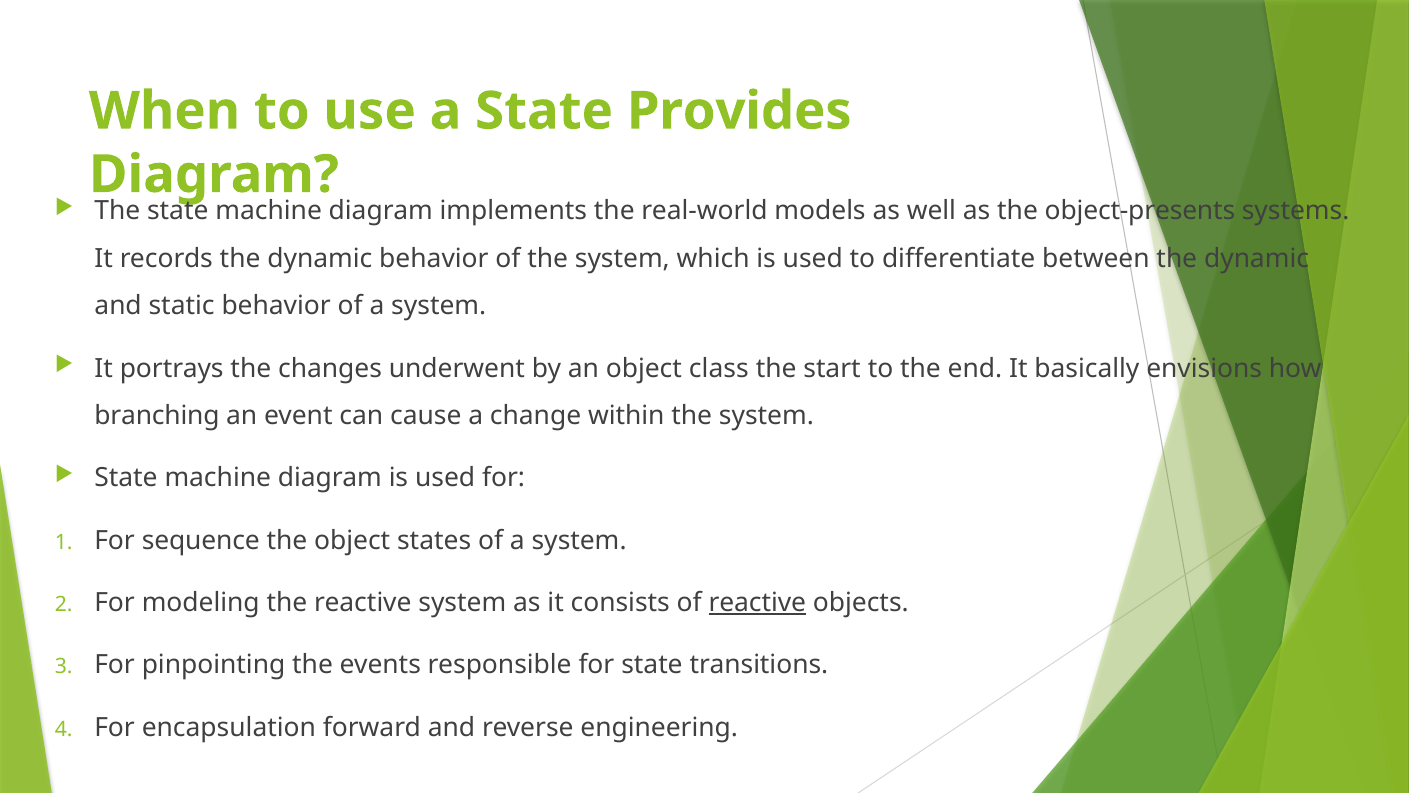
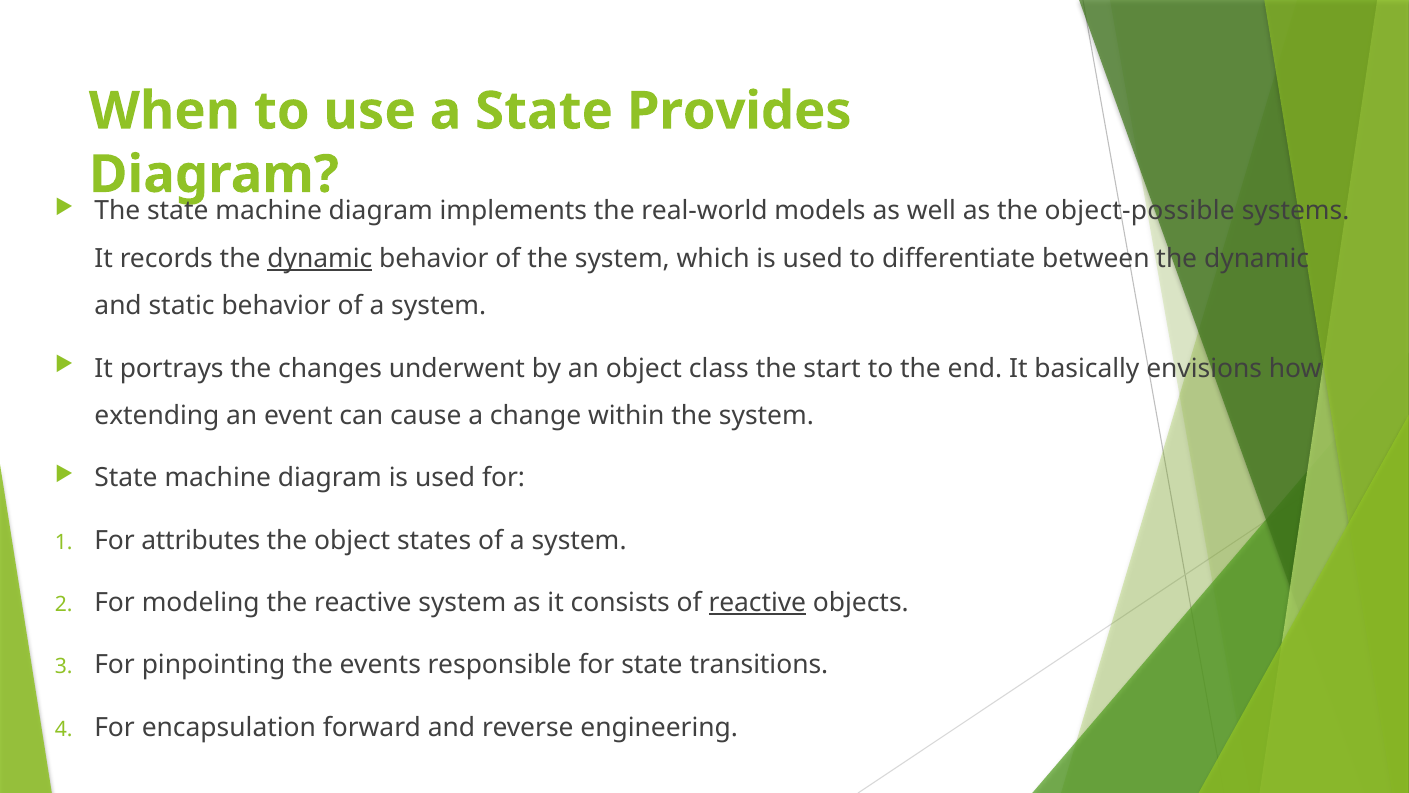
object-presents: object-presents -> object-possible (1140, 211)
dynamic underline: none -> present (320, 258)
branching: branching -> extending (157, 416)
sequence: sequence -> attributes (201, 540)
